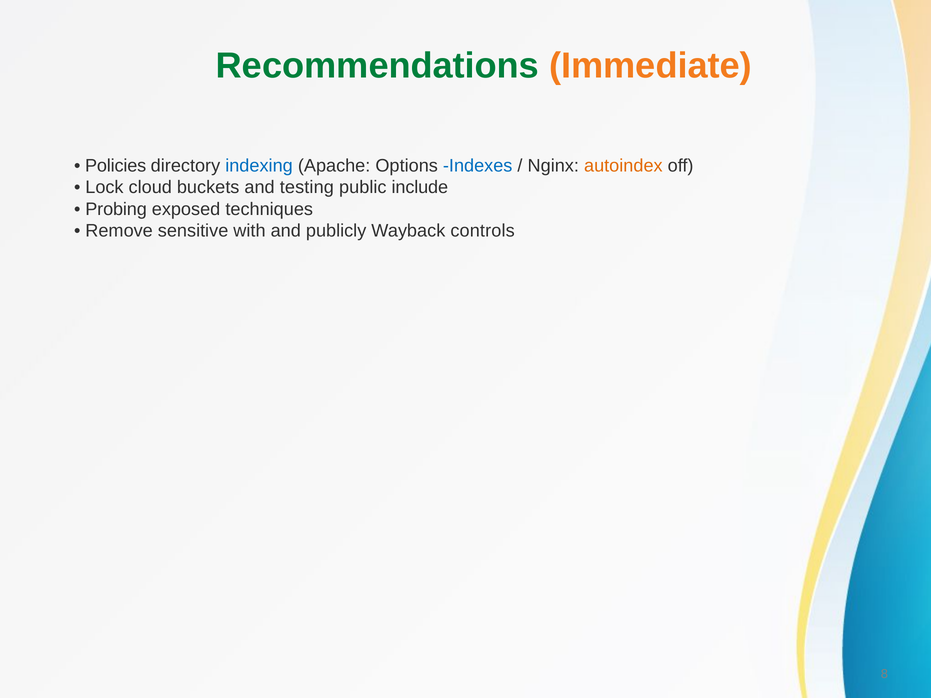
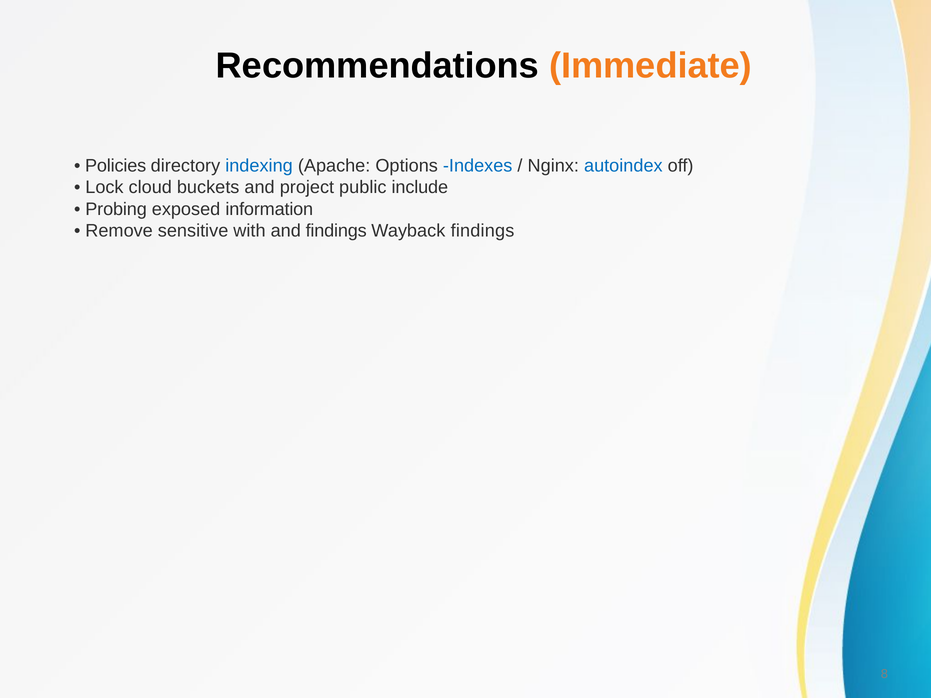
Recommendations colour: green -> black (377, 66)
autoindex colour: orange -> blue (623, 166)
testing: testing -> project (307, 187)
techniques: techniques -> information (269, 209)
and publicly: publicly -> findings (336, 231)
Wayback controls: controls -> findings (483, 231)
